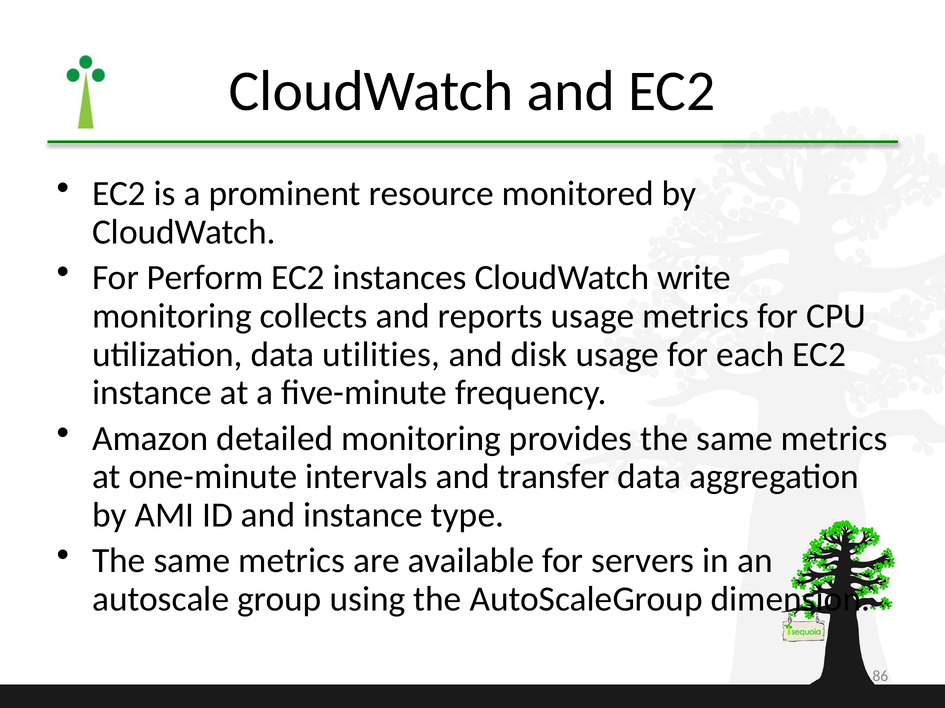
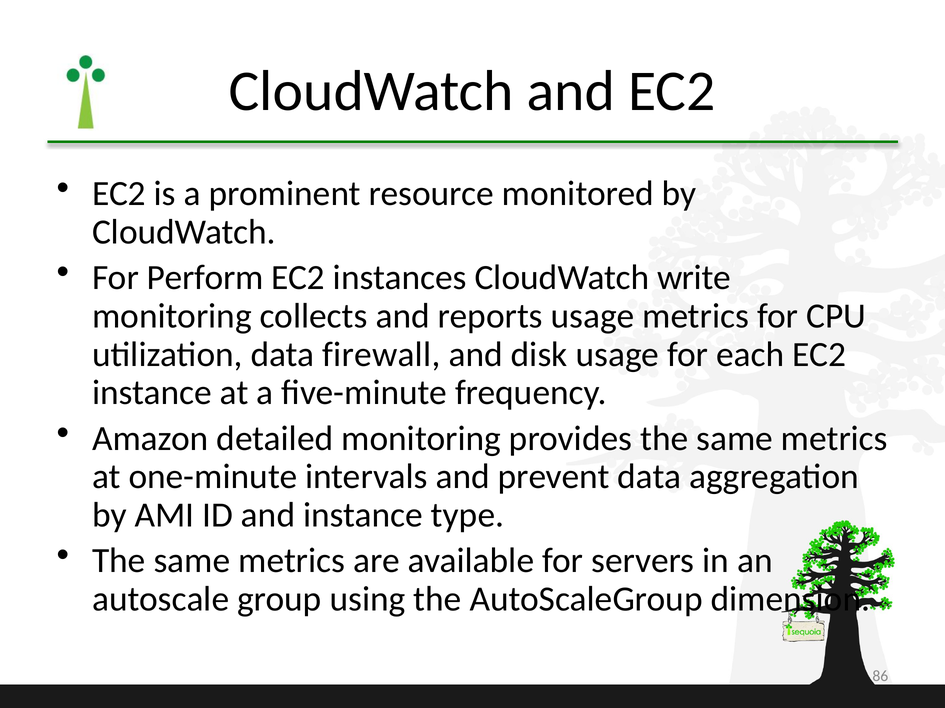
utilities: utilities -> firewall (381, 355)
transfer: transfer -> prevent (554, 477)
